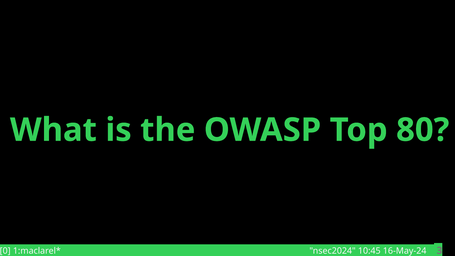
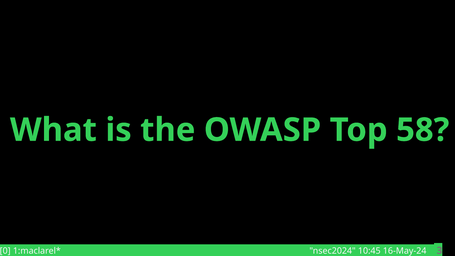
80: 80 -> 58 (423, 130)
